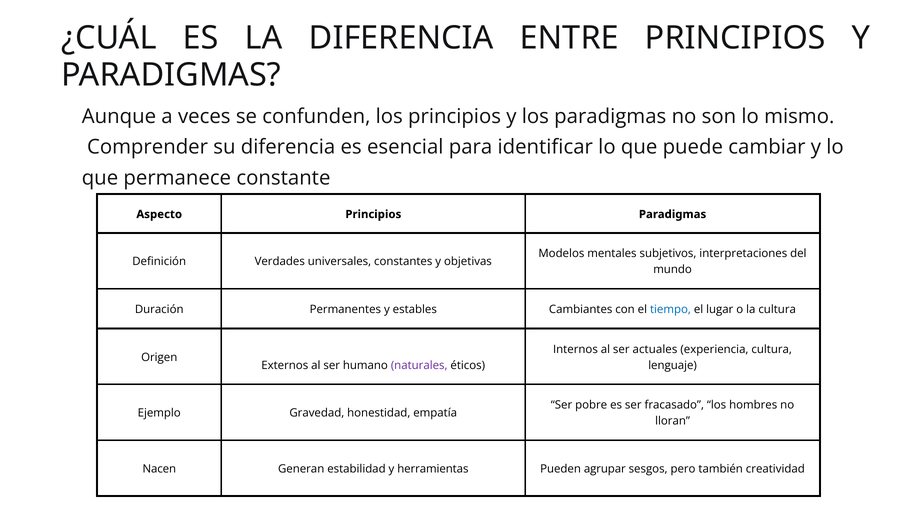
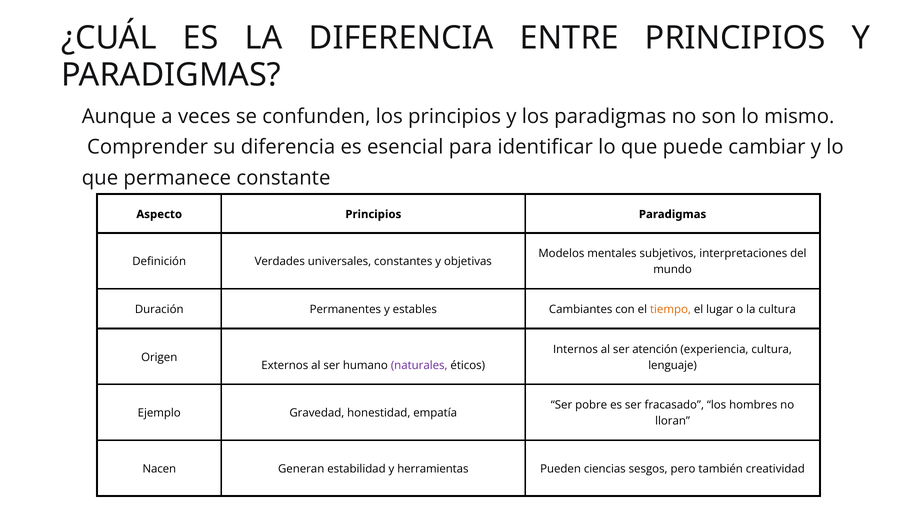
tiempo colour: blue -> orange (670, 309)
actuales: actuales -> atención (655, 349)
agrupar: agrupar -> ciencias (605, 469)
